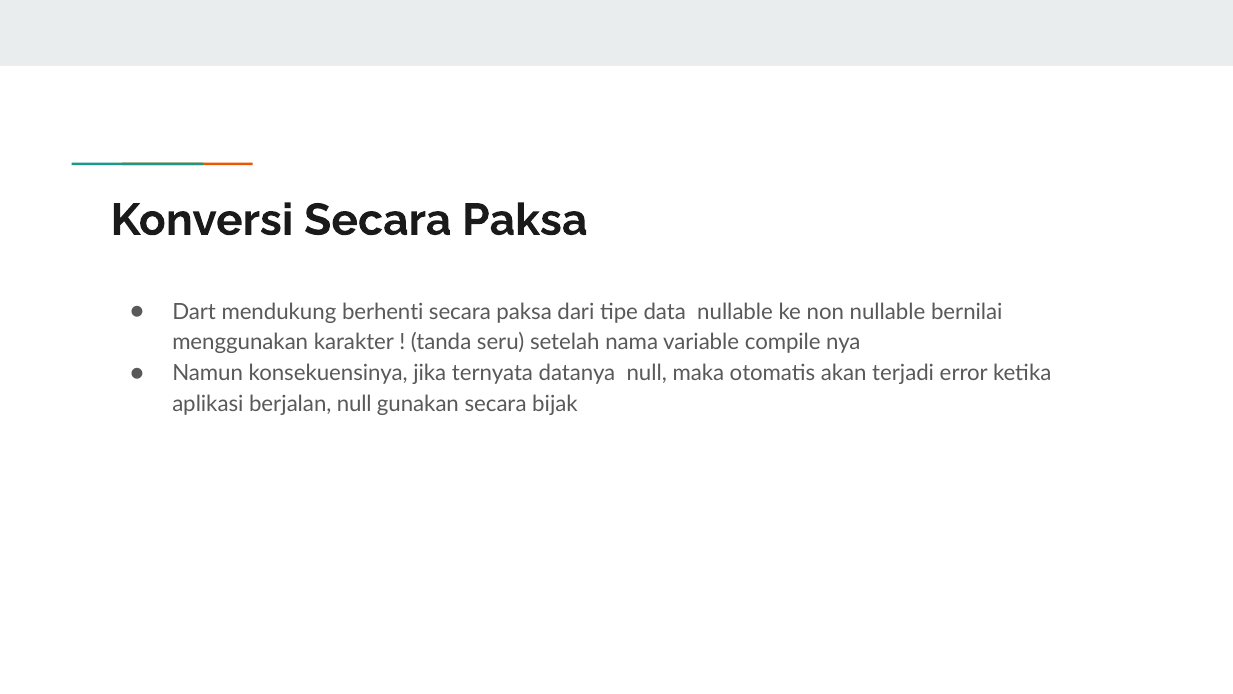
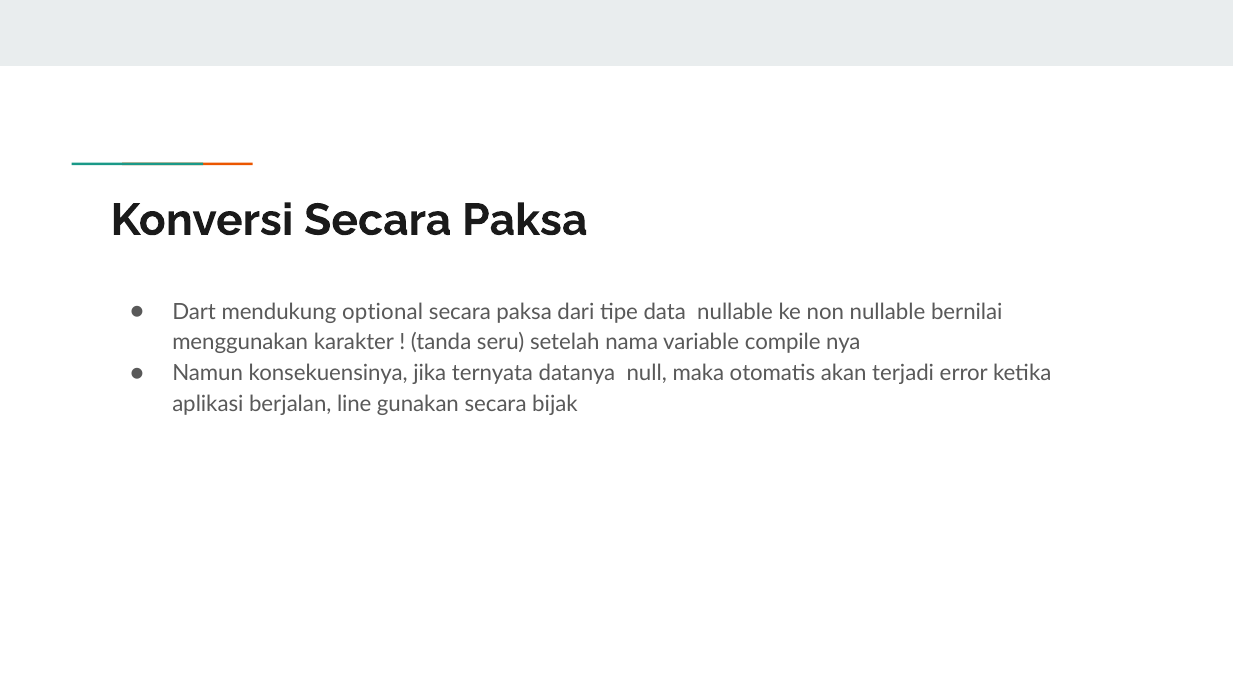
berhenti: berhenti -> optional (383, 312)
berjalan null: null -> line (354, 404)
